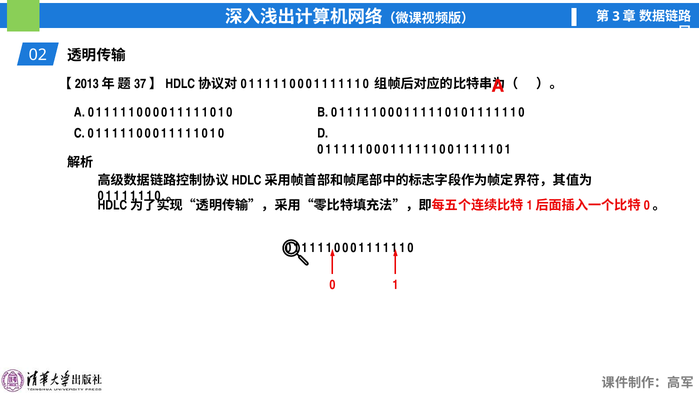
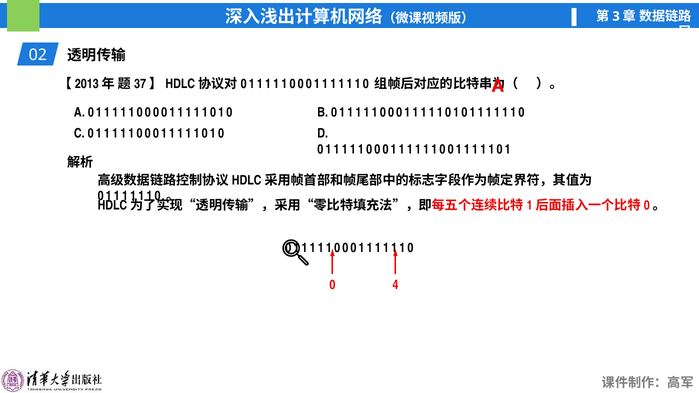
1: 1 -> 4 (395, 285)
